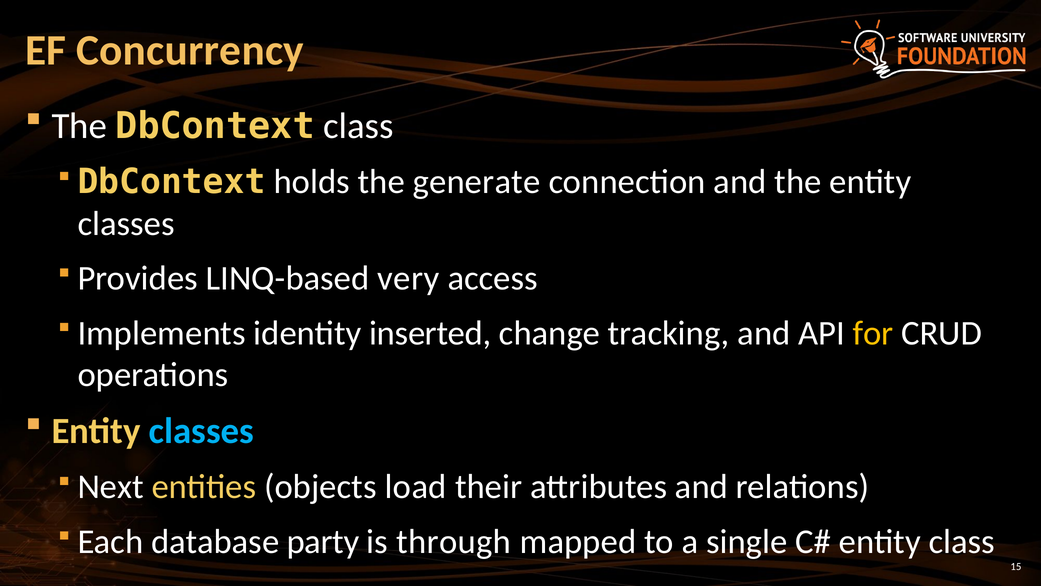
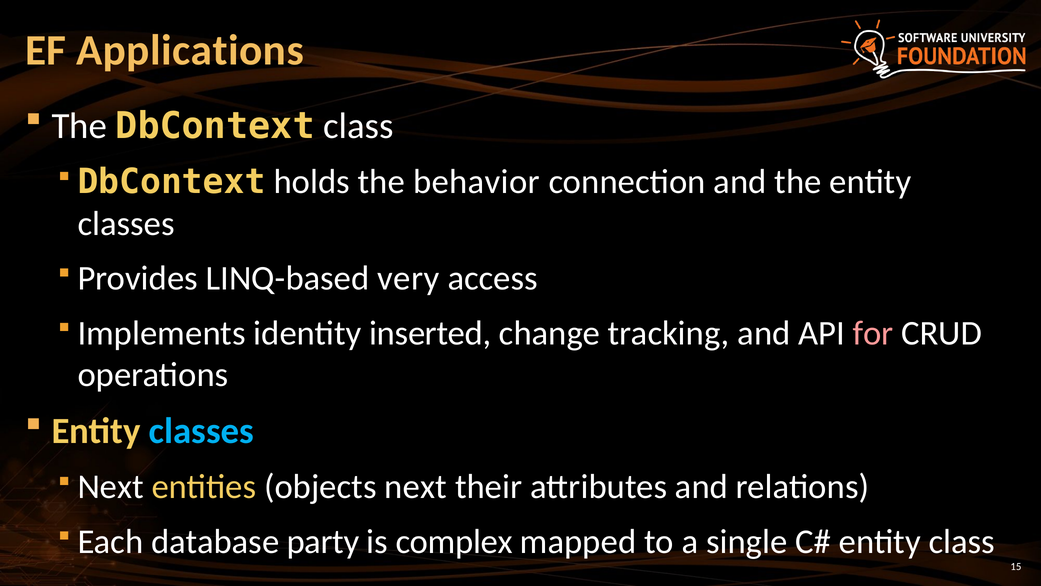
Concurrency: Concurrency -> Applications (190, 51)
generate: generate -> behavior (477, 182)
for colour: yellow -> pink (873, 333)
objects load: load -> next (416, 487)
through: through -> complex (454, 541)
